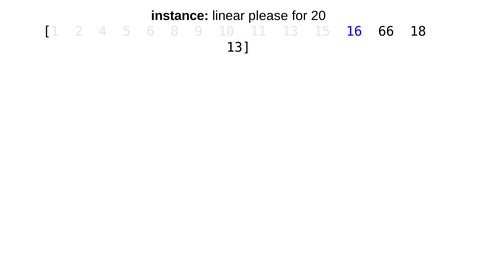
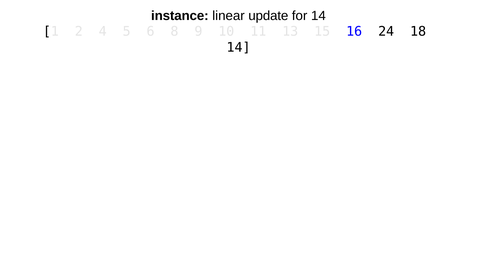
please: please -> update (268, 16)
for 20: 20 -> 14 (318, 16)
66: 66 -> 24 (386, 32)
13: 13 -> 14 (239, 48)
